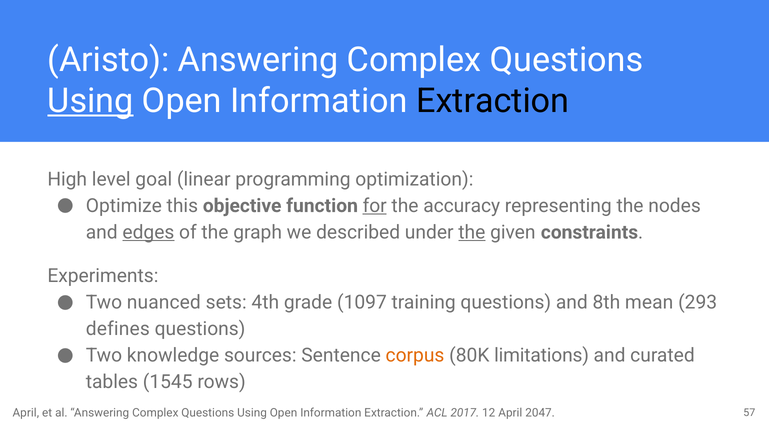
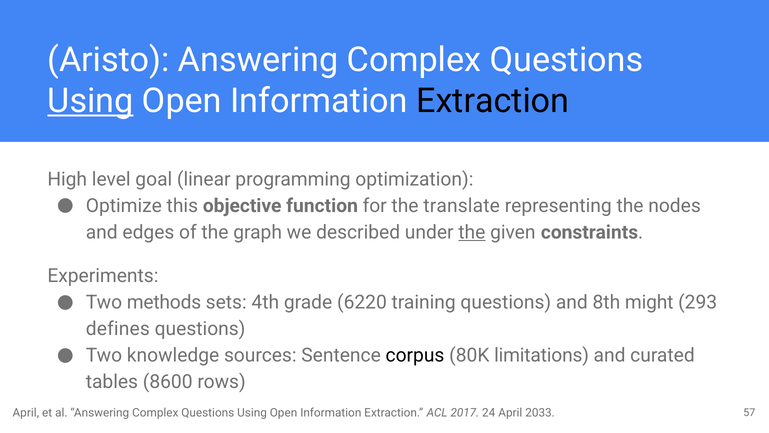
for underline: present -> none (375, 206)
accuracy: accuracy -> translate (462, 206)
edges underline: present -> none (148, 232)
nuanced: nuanced -> methods (164, 302)
1097: 1097 -> 6220 (362, 302)
mean: mean -> might (649, 302)
corpus colour: orange -> black (415, 355)
1545: 1545 -> 8600 (168, 382)
12: 12 -> 24 (489, 413)
2047: 2047 -> 2033 (540, 413)
